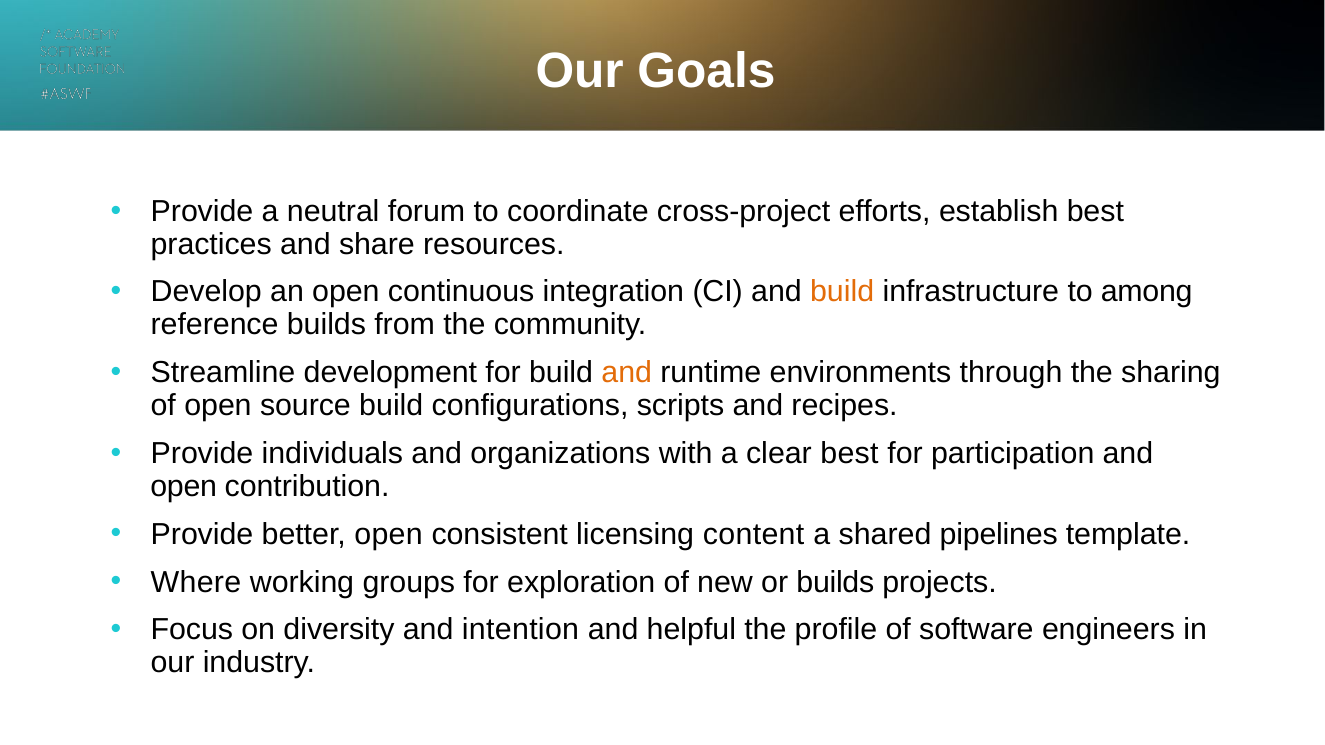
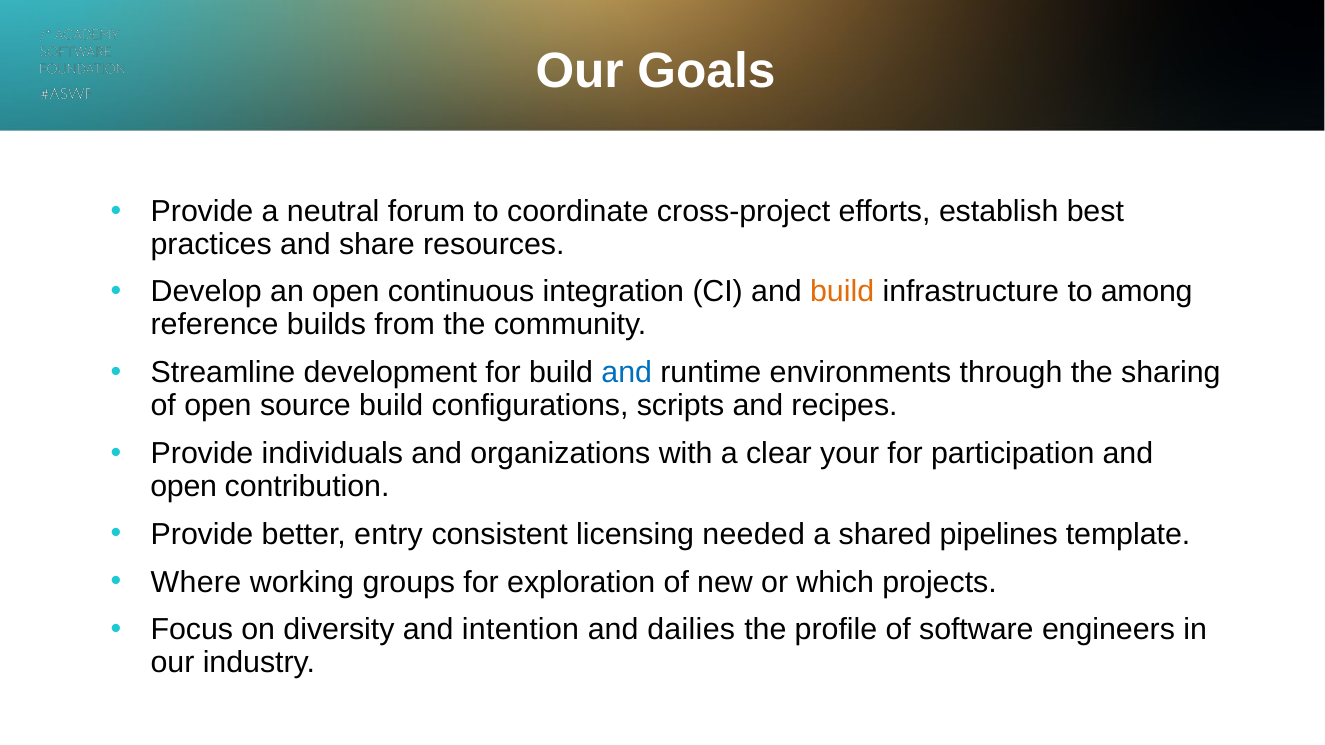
and colour: orange -> blue (627, 373)
clear best: best -> your (850, 454)
better open: open -> entry (389, 534)
content: content -> needed (754, 534)
or builds: builds -> which (835, 582)
helpful: helpful -> dailies (691, 630)
